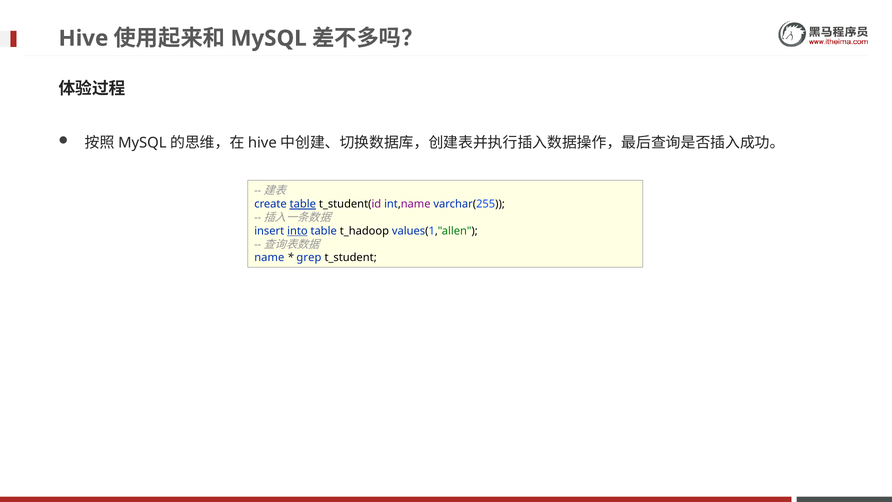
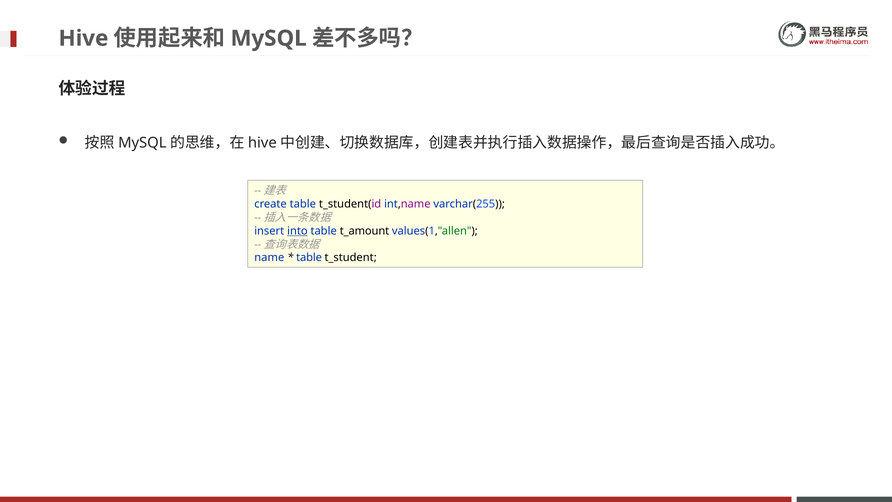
table underline: present -> none (303, 204)
t_hadoop: t_hadoop -> t_amount (364, 231)
grep: grep -> table (309, 258)
